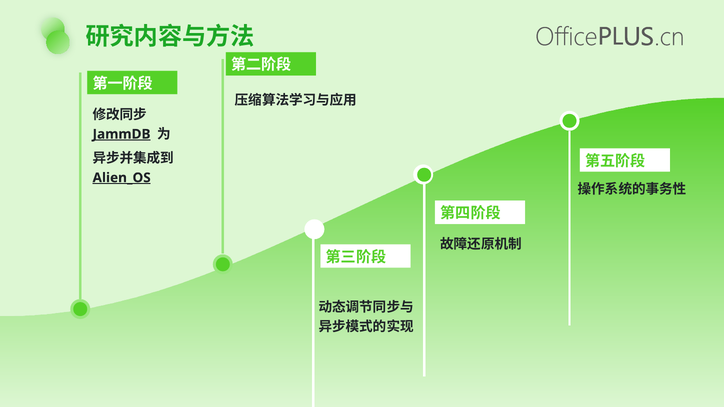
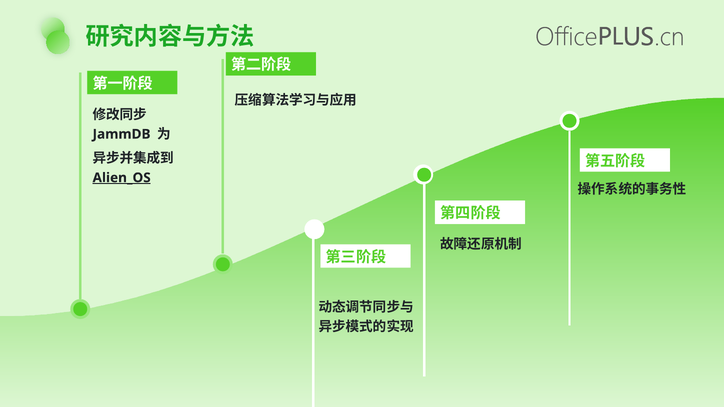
JammDB underline: present -> none (122, 134)
